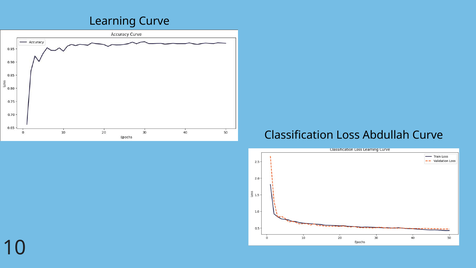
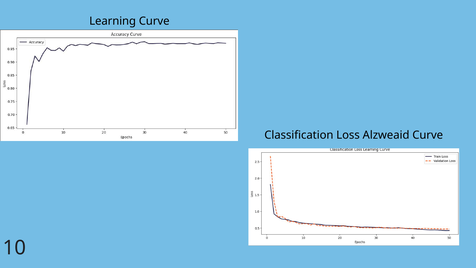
Abdullah: Abdullah -> Alzweaid (386, 135)
